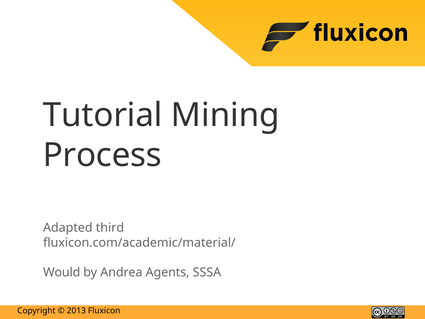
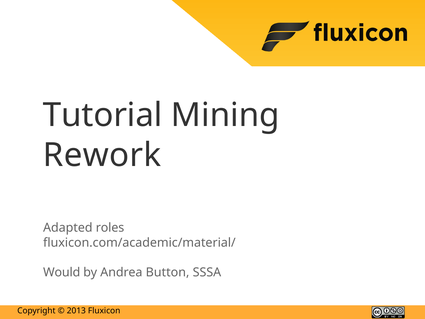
Process: Process -> Rework (102, 155)
third: third -> roles (110, 227)
Agents: Agents -> Button (168, 272)
